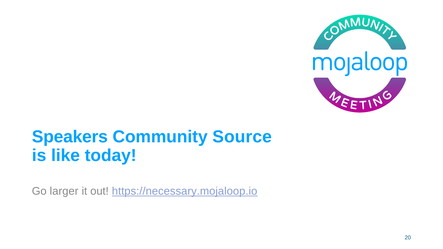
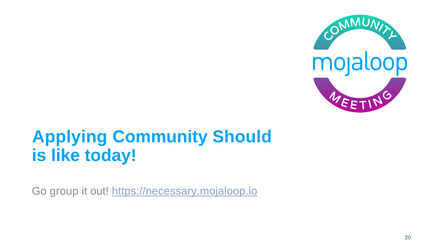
Speakers: Speakers -> Applying (70, 137)
Source: Source -> Should (242, 137)
larger: larger -> group (64, 191)
